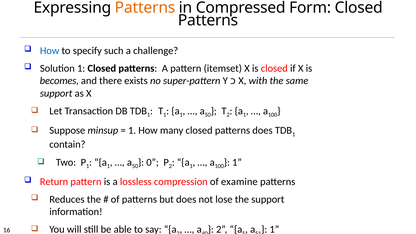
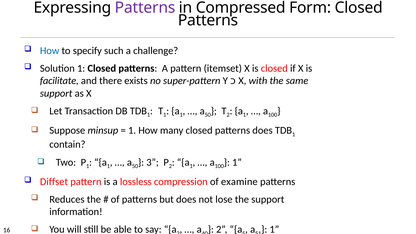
Patterns colour: orange -> purple (145, 8)
becomes: becomes -> facilitate (59, 81)
0: 0 -> 3 (153, 162)
Return: Return -> Diffset (54, 182)
